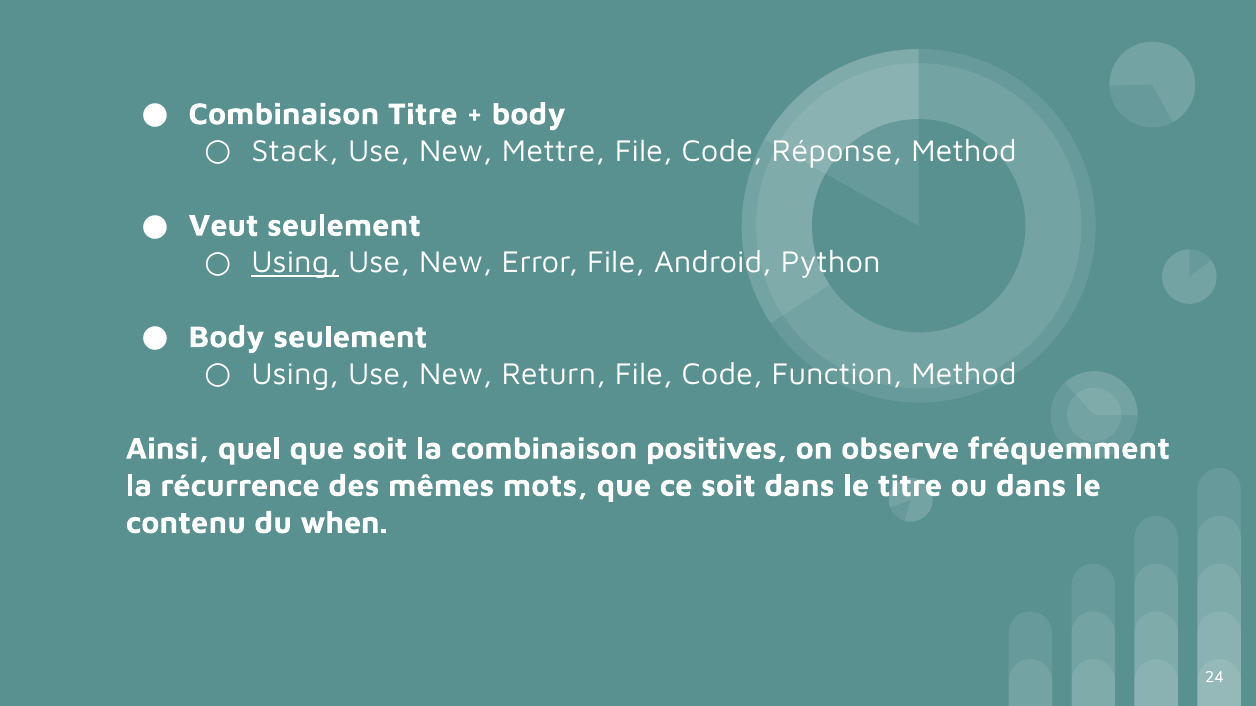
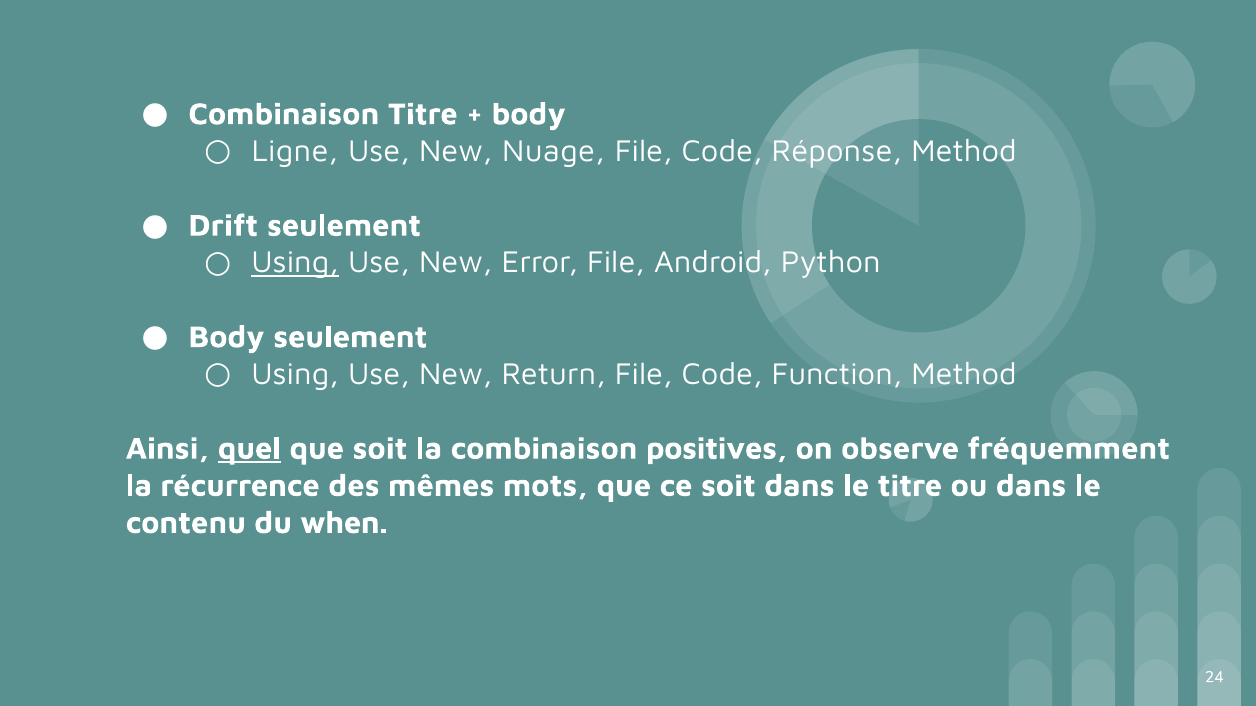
Stack: Stack -> Ligne (295, 151)
Mettre: Mettre -> Nuage (554, 151)
Veut: Veut -> Drift (223, 226)
quel underline: none -> present (249, 449)
